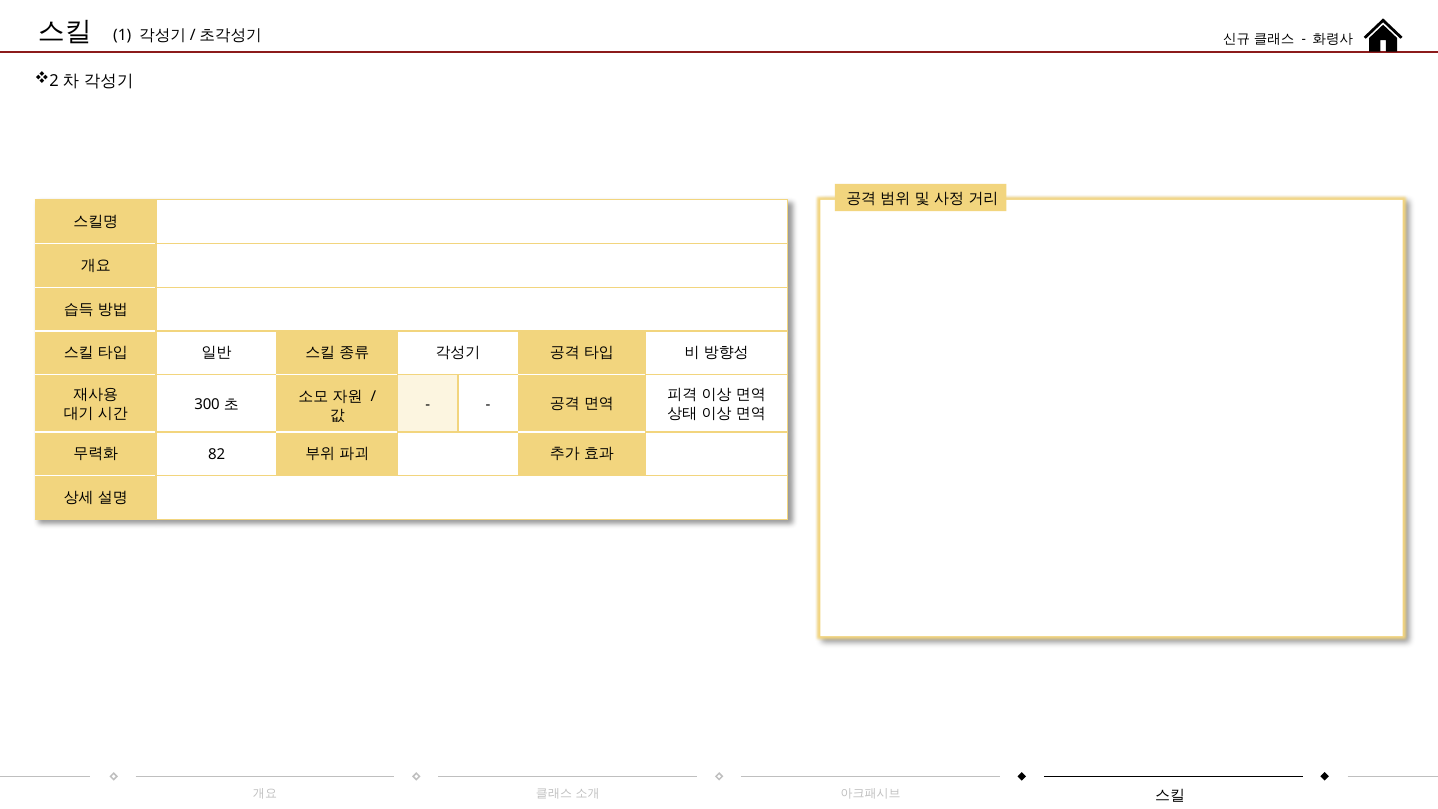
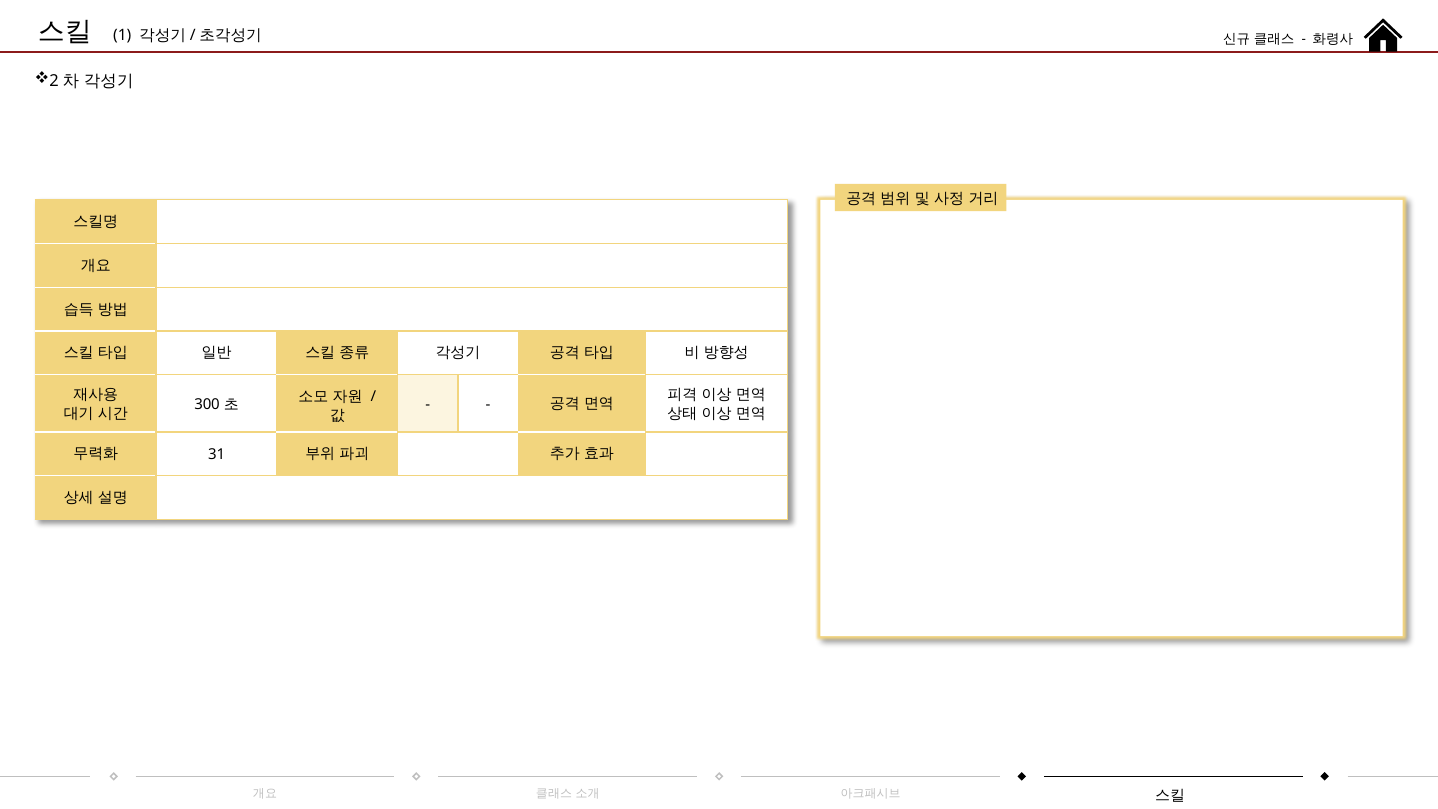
82: 82 -> 31 (217, 455)
